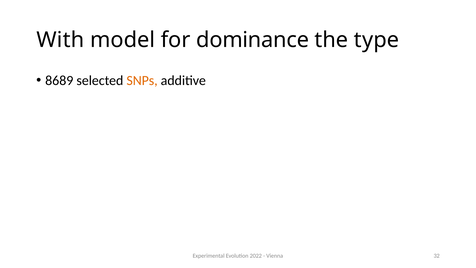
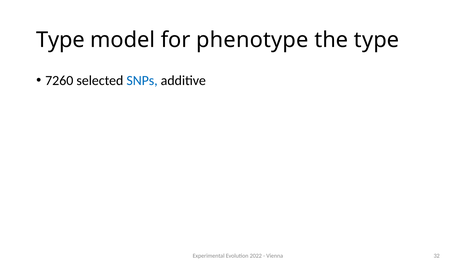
With: With -> Type (61, 40)
dominance: dominance -> phenotype (252, 40)
8689: 8689 -> 7260 (59, 80)
SNPs colour: orange -> blue (142, 80)
